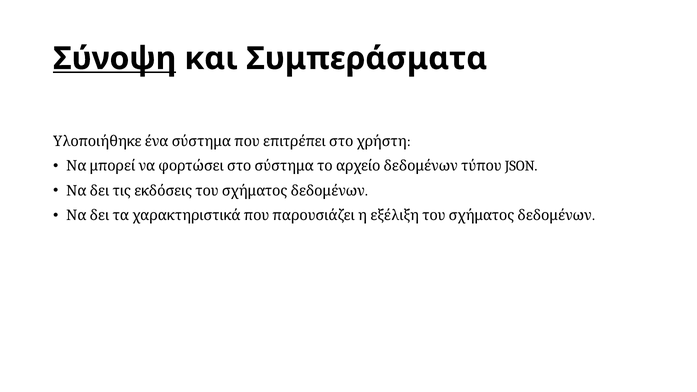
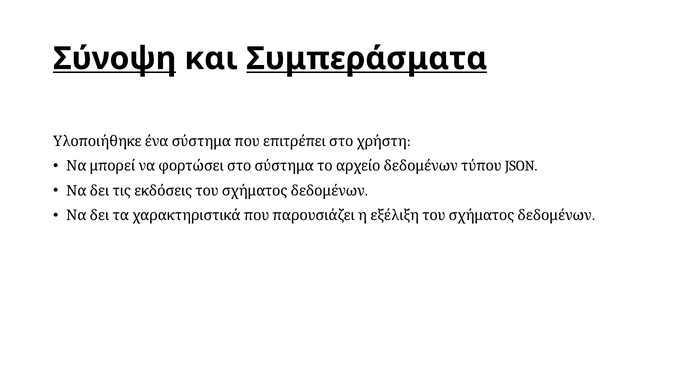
Συμπεράσματα underline: none -> present (367, 59)
